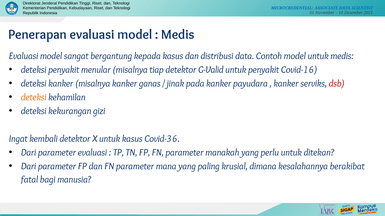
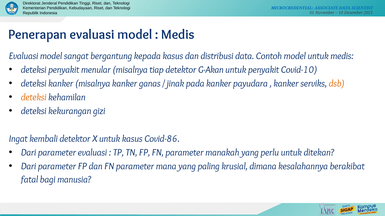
G-Valid: G-Valid -> G-Akan (211, 70)
Covid-16: Covid-16 -> Covid-10 (299, 70)
dsb colour: red -> orange (337, 84)
Covid-36: Covid-36 -> Covid-86 (162, 139)
